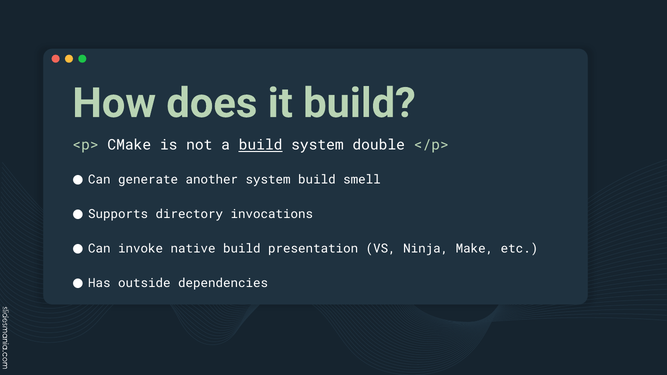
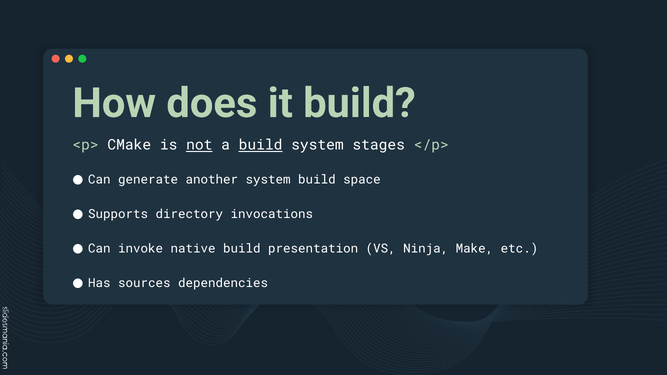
not underline: none -> present (199, 145)
double: double -> stages (379, 145)
smell: smell -> space (362, 180)
outside: outside -> sources (144, 283)
